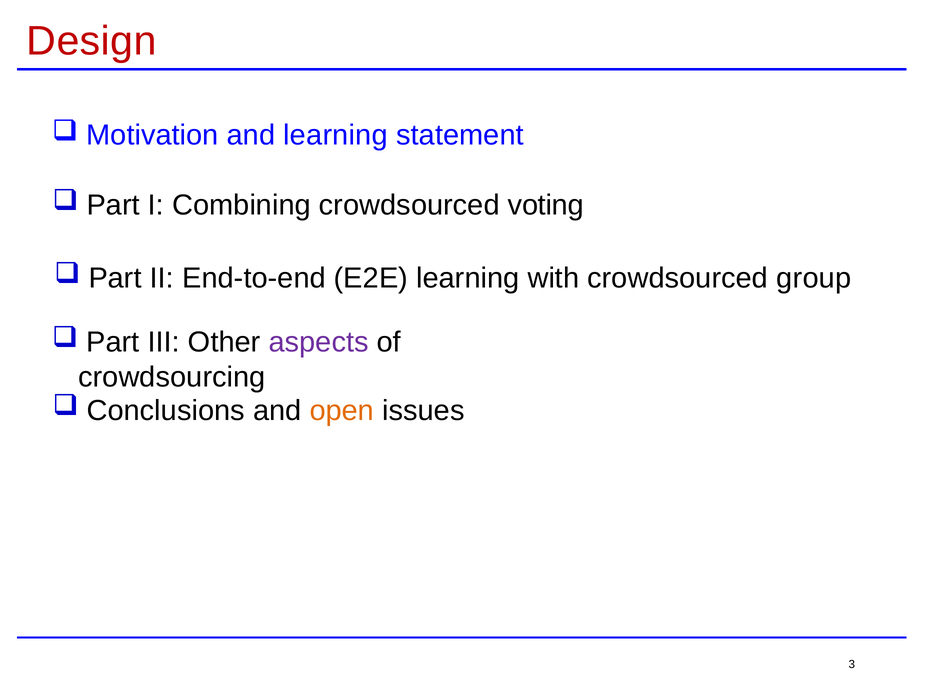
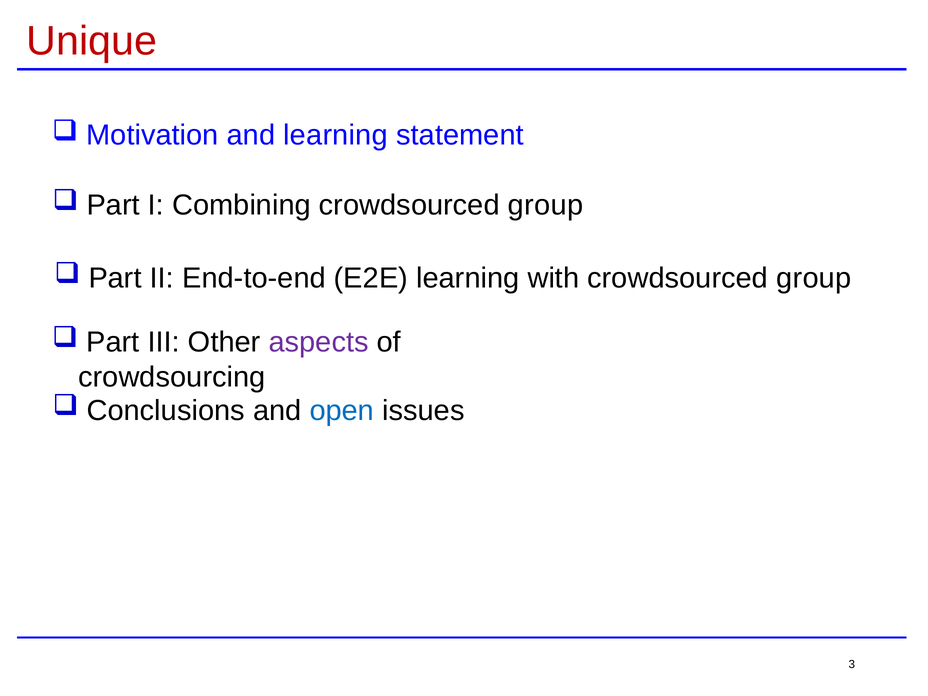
Design: Design -> Unique (92, 41)
Combining crowdsourced voting: voting -> group (546, 205)
open colour: orange -> blue (342, 410)
